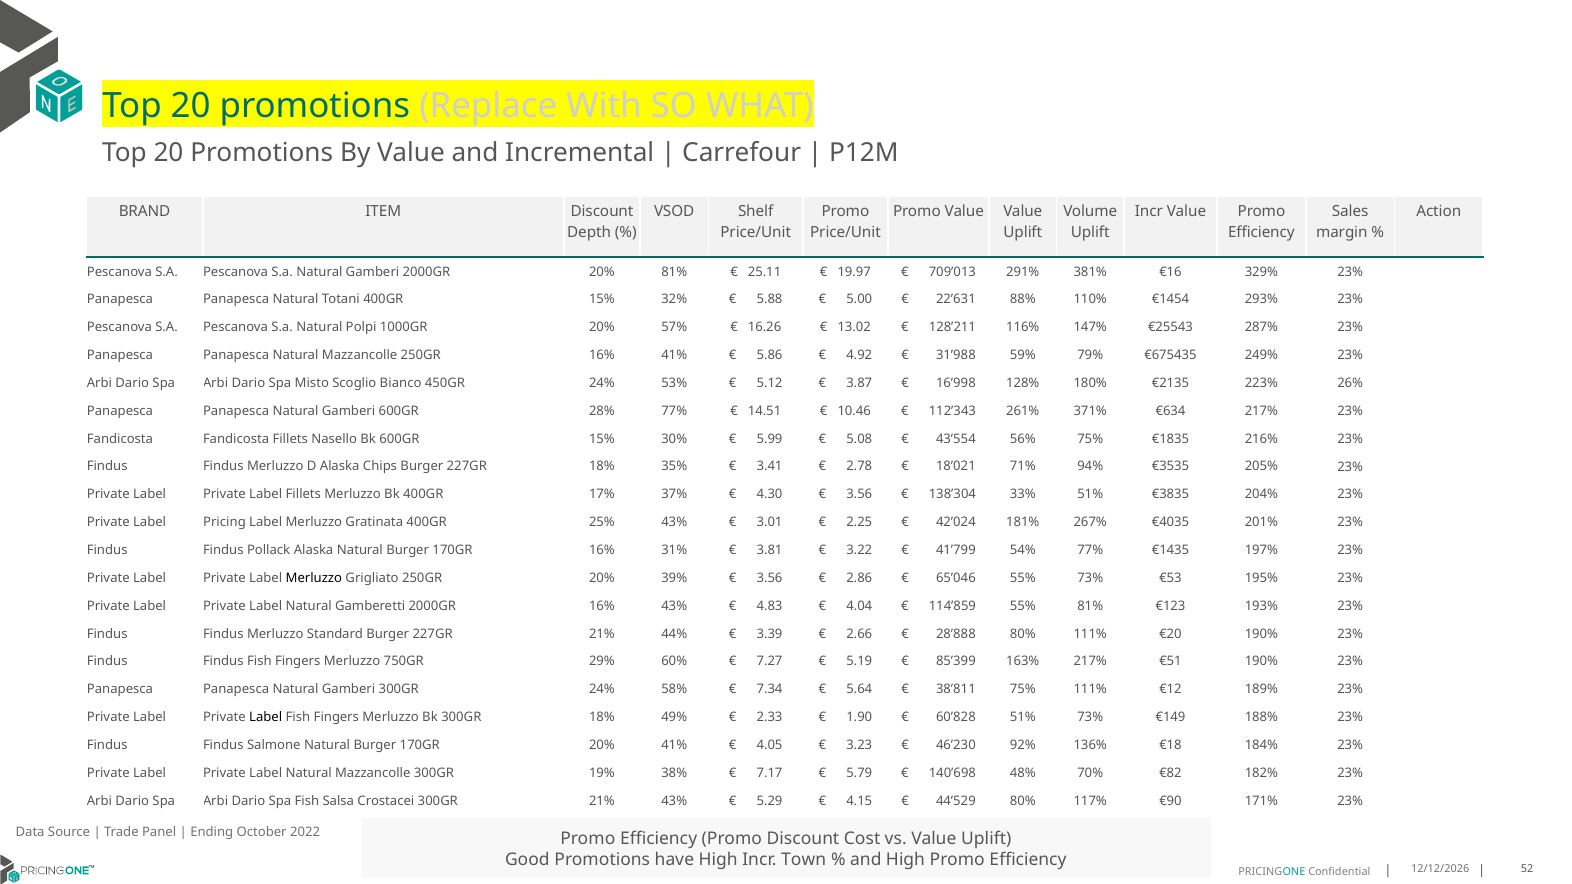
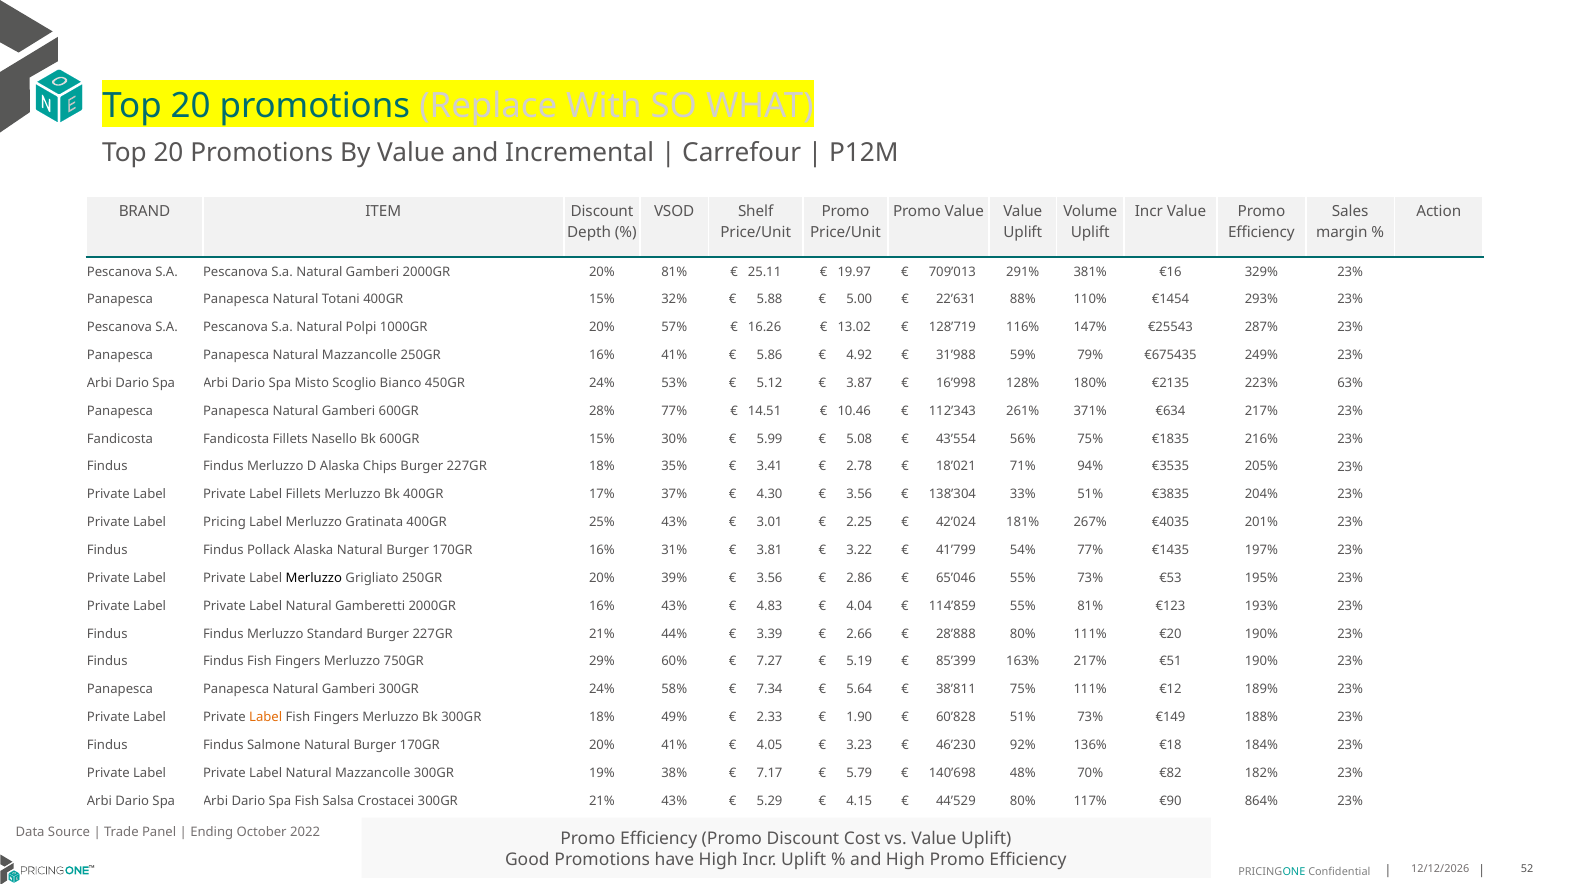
128’211: 128’211 -> 128’719 (952, 328)
26%: 26% -> 63% (1350, 383)
Label colour: black -> orange (266, 717)
171%: 171% -> 864% (1261, 801)
Incr Town: Town -> Uplift (804, 860)
